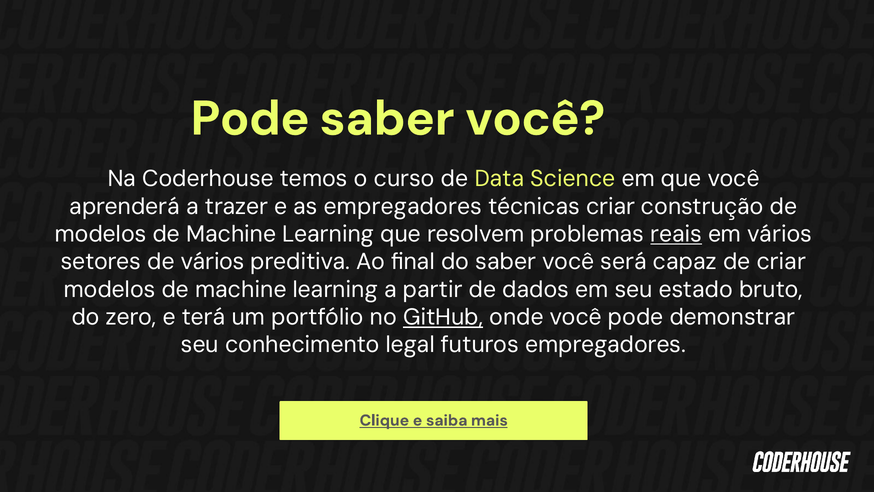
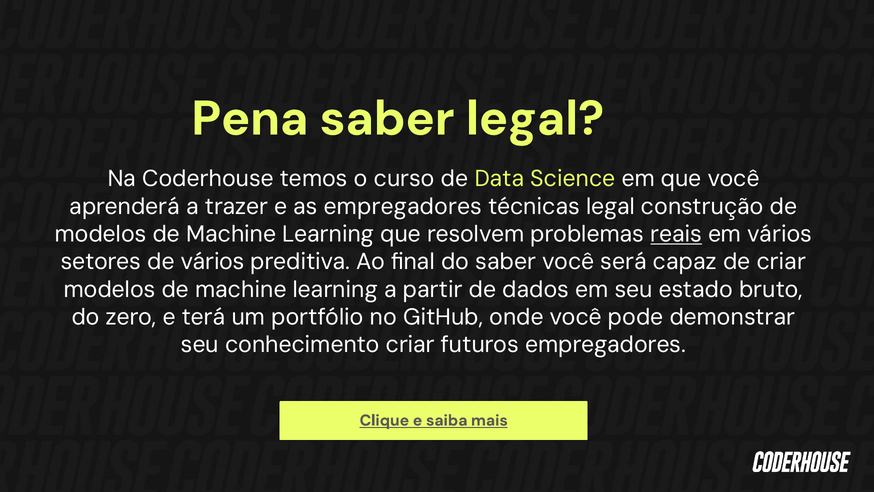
Pode: Pode -> Pena (250, 118)
você: você -> legal (535, 118)
técnicas criar: criar -> legal (611, 206)
GitHub underline: present -> none (443, 317)
conhecimento legal: legal -> criar (410, 345)
